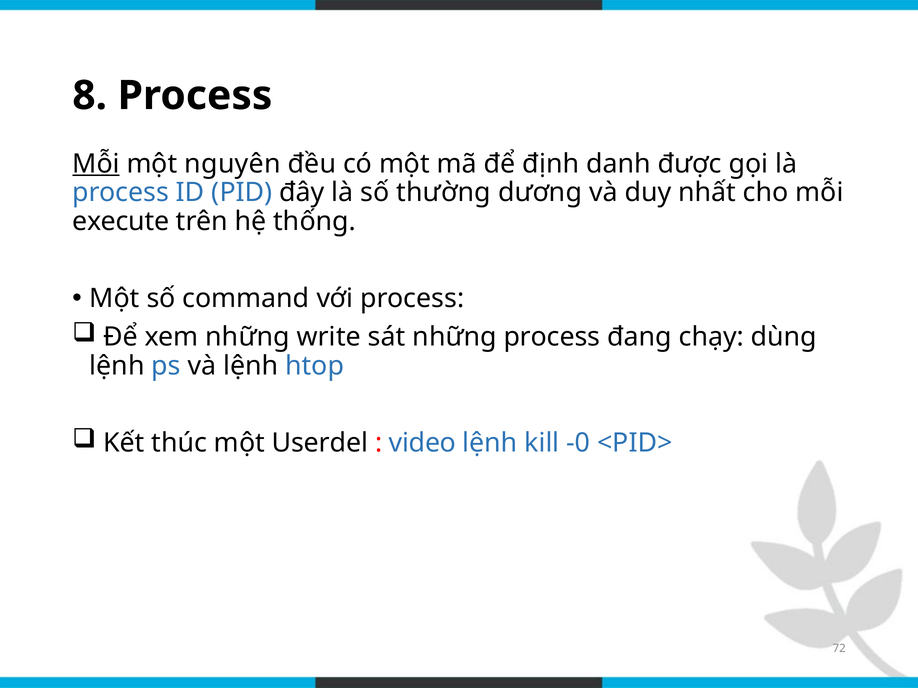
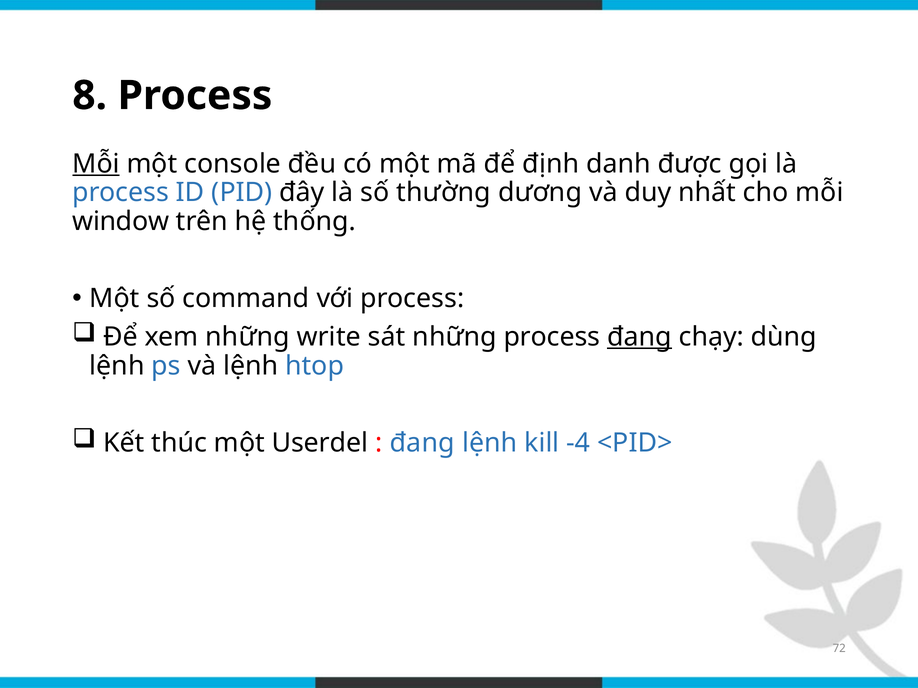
nguyên: nguyên -> console (233, 164)
execute: execute -> window (121, 222)
đang underline: none -> present (640, 337)
video: video -> đang (422, 443)
-0: -0 -> -4 (578, 443)
